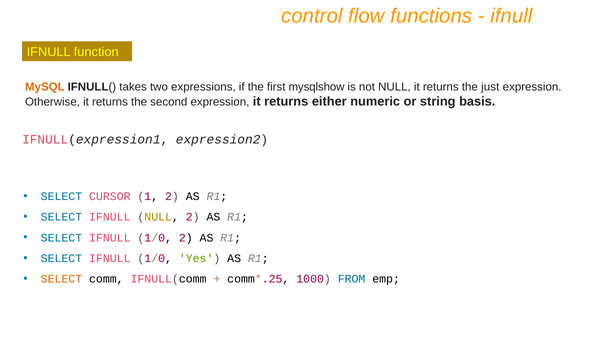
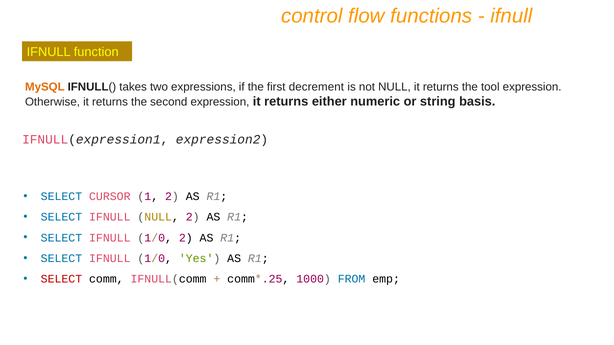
mysqlshow: mysqlshow -> decrement (316, 87)
just: just -> tool (490, 87)
SELECT colour: orange -> red (61, 279)
